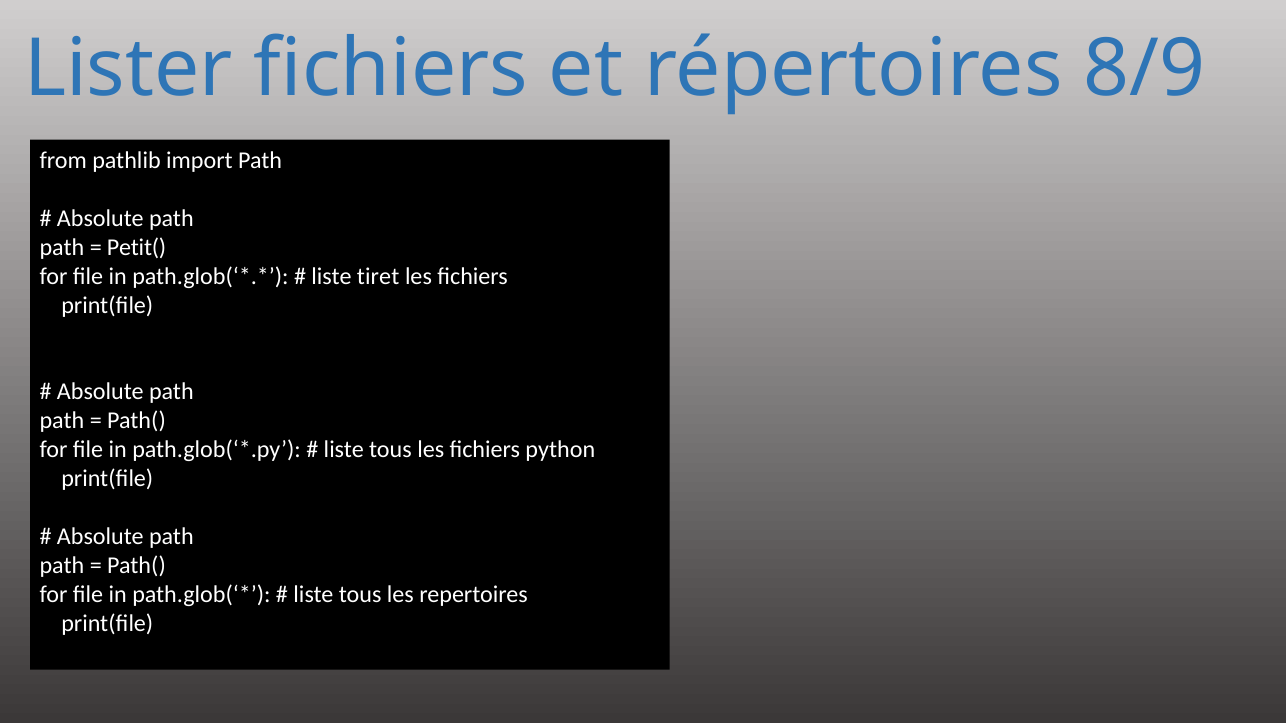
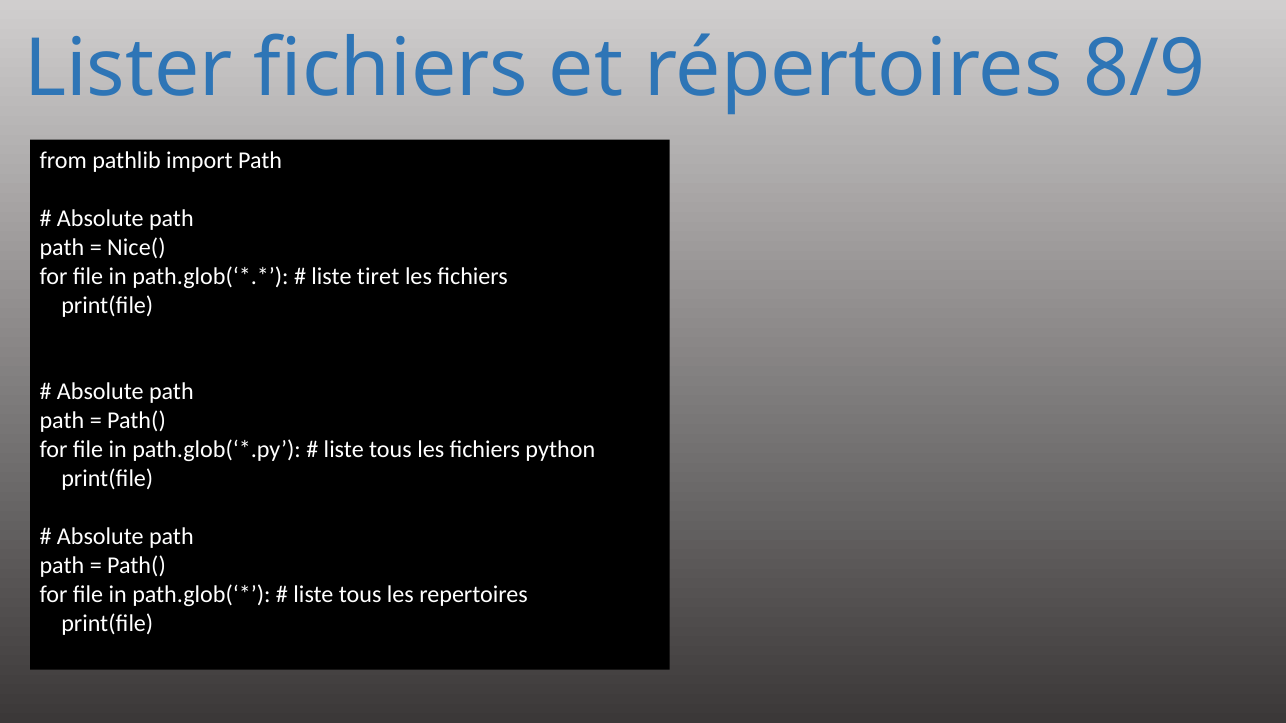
Petit(: Petit( -> Nice( (136, 247)
